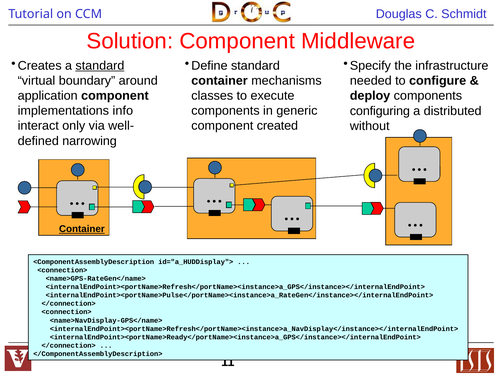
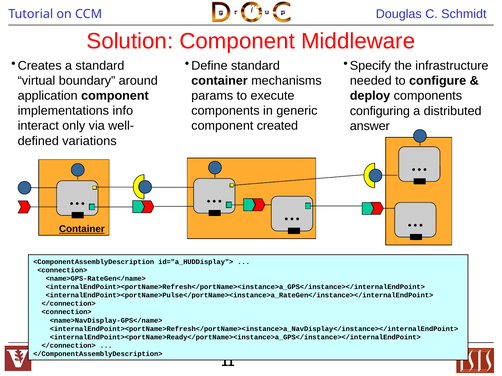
standard underline: present -> none (100, 66)
classes: classes -> params (212, 96)
without: without -> answer (370, 126)
narrowing: narrowing -> variations (89, 141)
